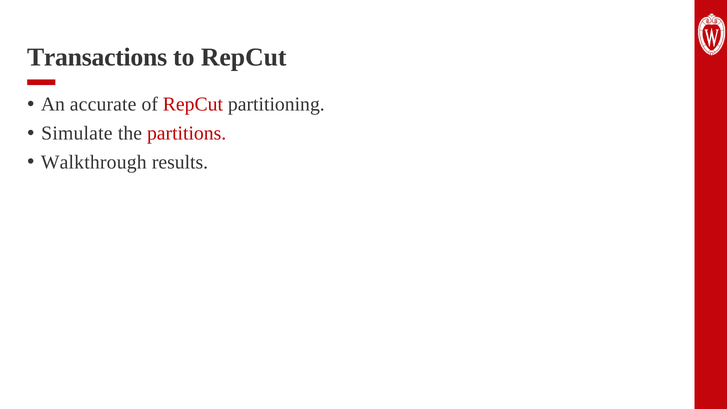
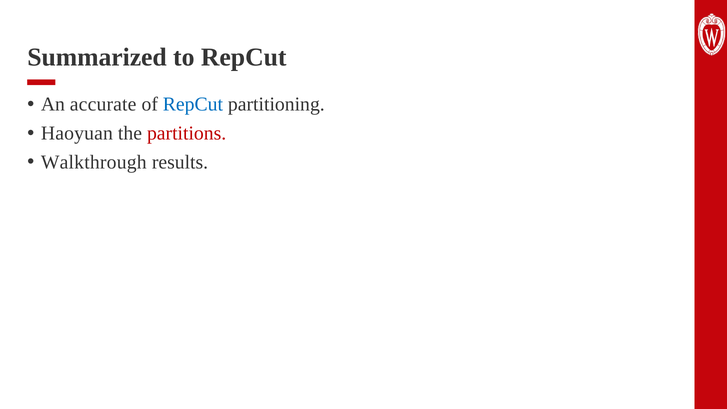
Transactions: Transactions -> Summarized (97, 57)
RepCut colour: red -> blue (193, 104)
Simulate: Simulate -> Haoyuan (77, 133)
